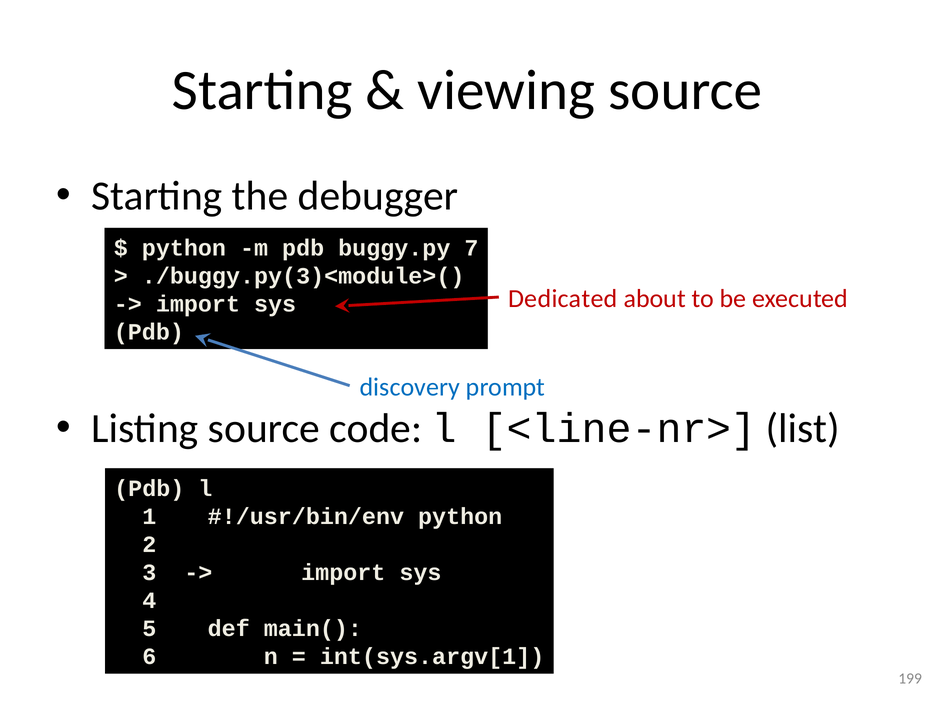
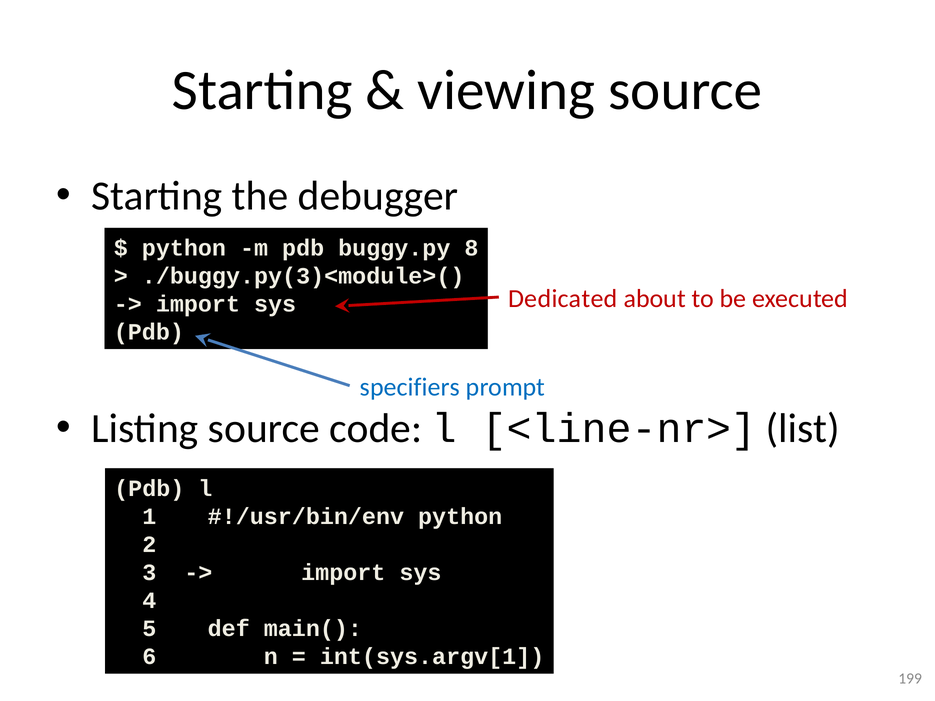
7: 7 -> 8 (471, 248)
discovery: discovery -> specifiers (410, 387)
